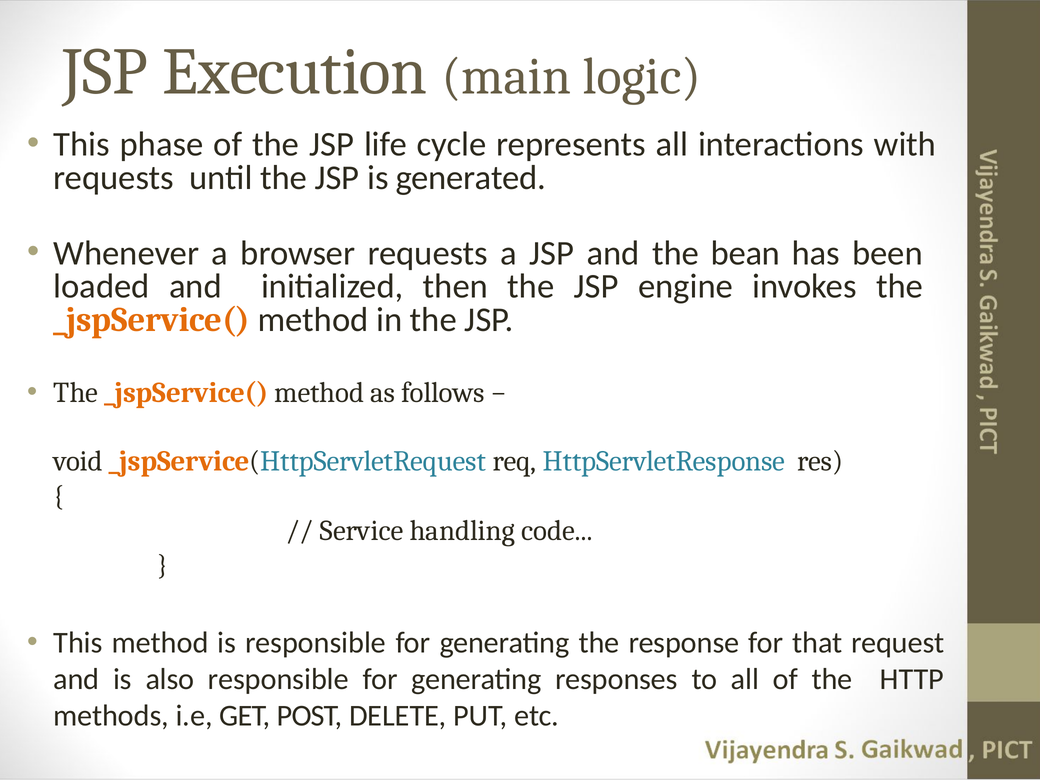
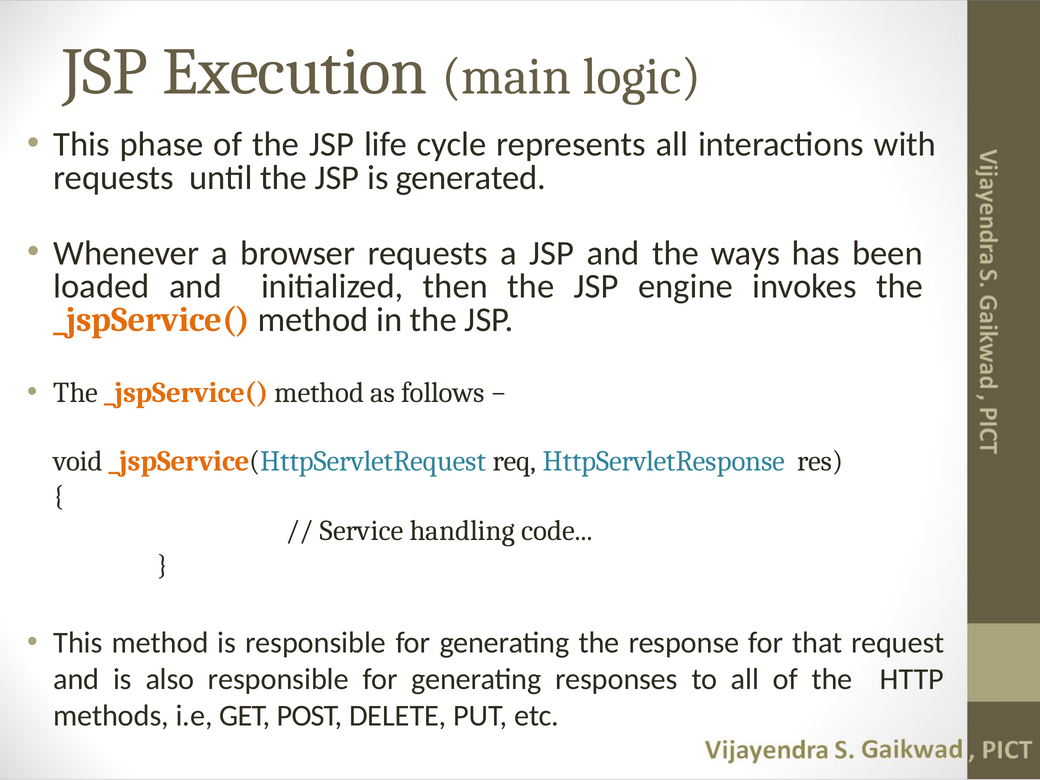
bean: bean -> ways (745, 253)
